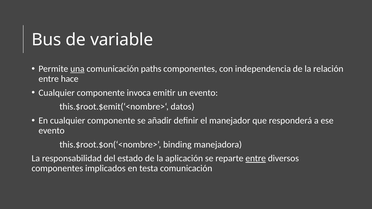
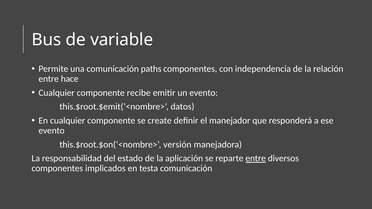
una underline: present -> none (77, 69)
invoca: invoca -> recibe (139, 93)
añadir: añadir -> create (160, 121)
binding: binding -> versión (177, 145)
